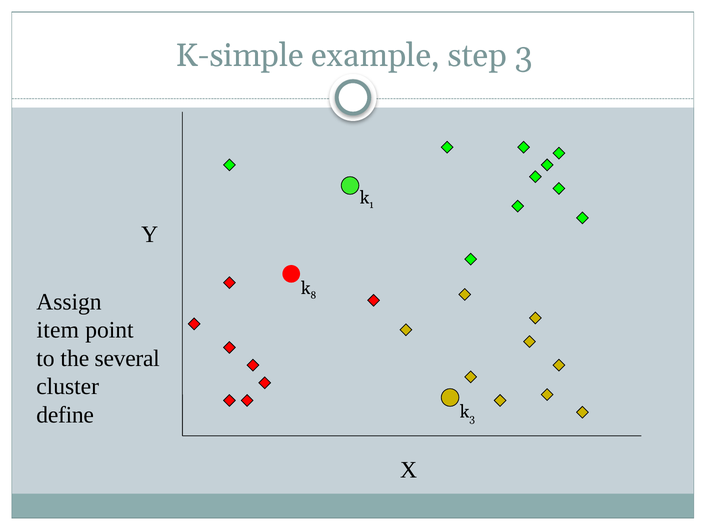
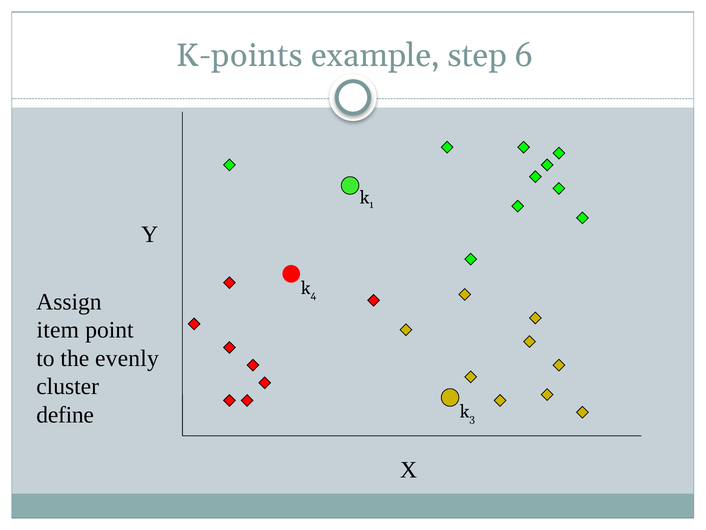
K-simple: K-simple -> K-points (239, 56)
step 3: 3 -> 6 (524, 56)
8: 8 -> 4 (313, 295)
several: several -> evenly (127, 358)
